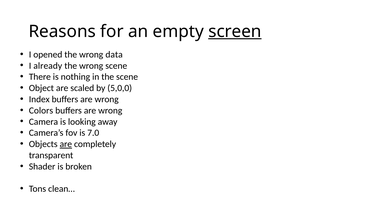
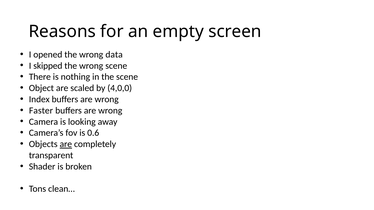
screen underline: present -> none (235, 31)
already: already -> skipped (48, 66)
5,0,0: 5,0,0 -> 4,0,0 (120, 88)
Colors: Colors -> Faster (41, 111)
7.0: 7.0 -> 0.6 (93, 133)
